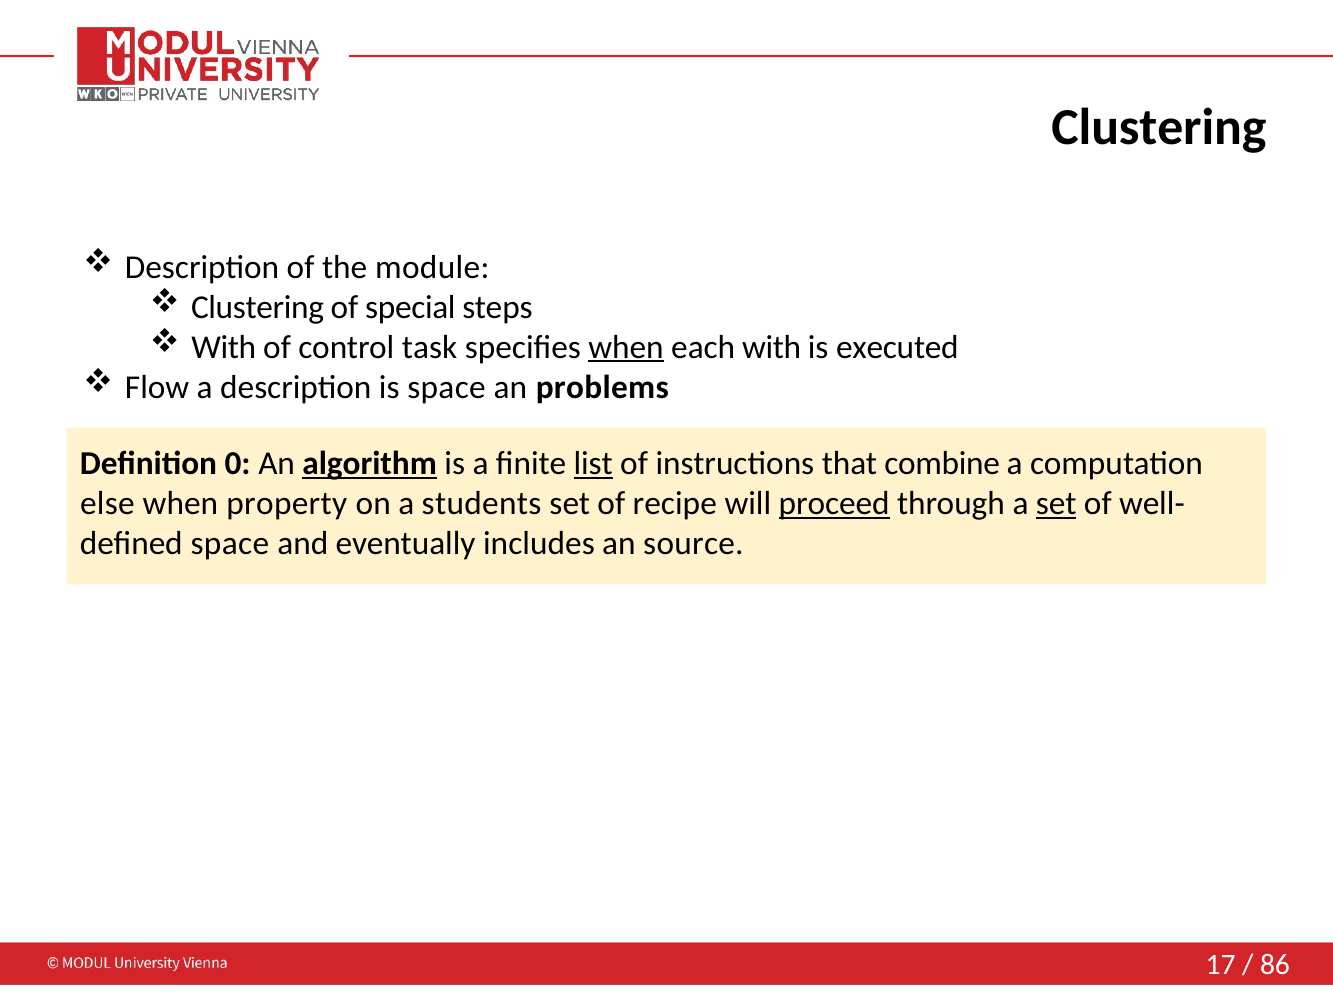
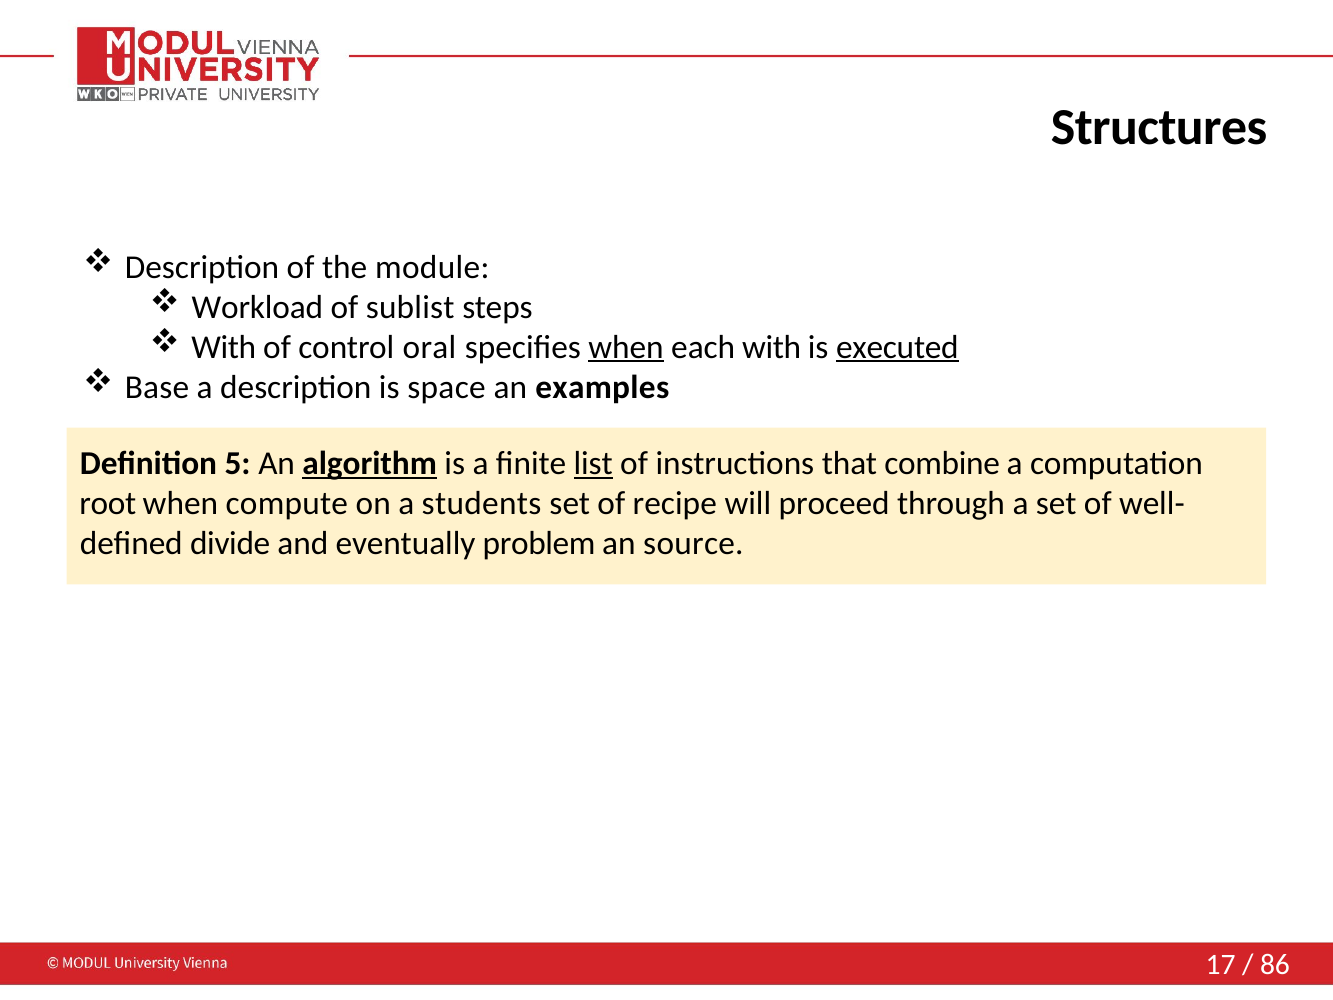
Clustering: Clustering -> Structures (1159, 127)
Clustering: Clustering -> Workload (257, 307)
special: special -> sublist (410, 307)
task: task -> oral (429, 347)
executed underline: none -> present (897, 347)
Flow: Flow -> Base (157, 387)
problems: problems -> examples (602, 387)
0: 0 -> 5 (238, 463)
else: else -> root (108, 503)
property: property -> compute (287, 503)
proceed underline: present -> none (834, 503)
set underline: present -> none (1056, 503)
space: space -> divide (230, 543)
includes: includes -> problem (539, 543)
